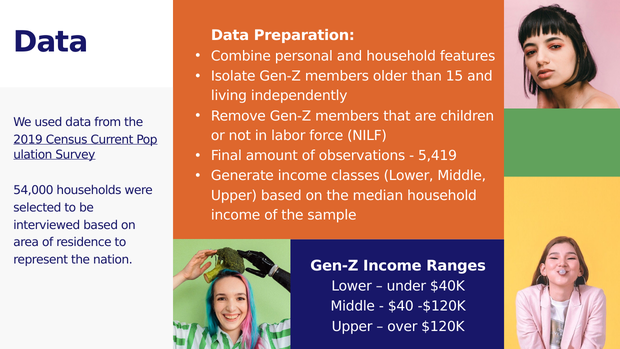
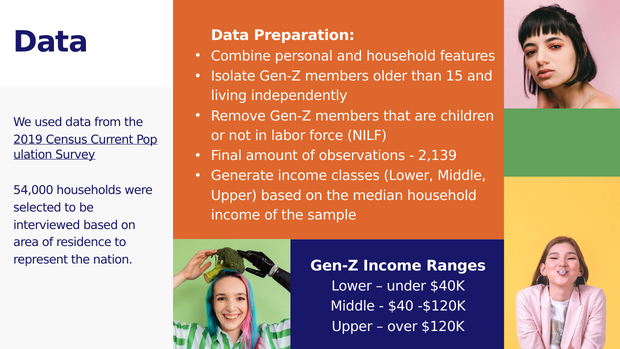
5,419: 5,419 -> 2,139 (437, 156)
